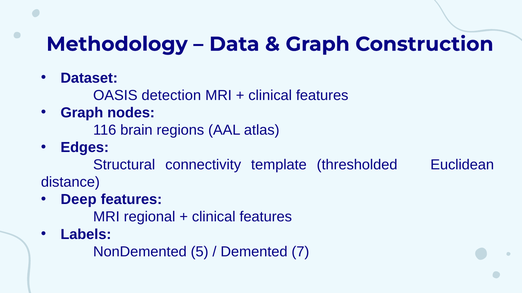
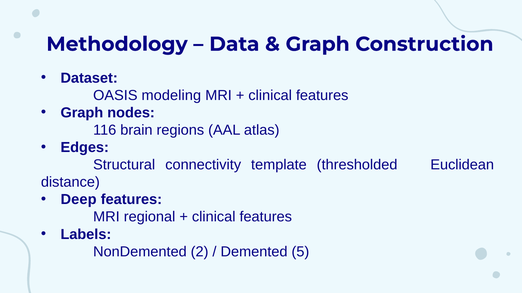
detection: detection -> modeling (171, 95)
5: 5 -> 2 (200, 252)
7: 7 -> 5 (300, 252)
